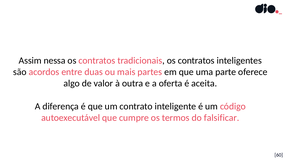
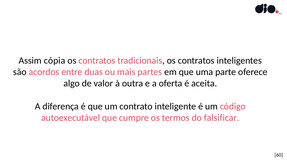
nessa: nessa -> cópia (55, 61)
